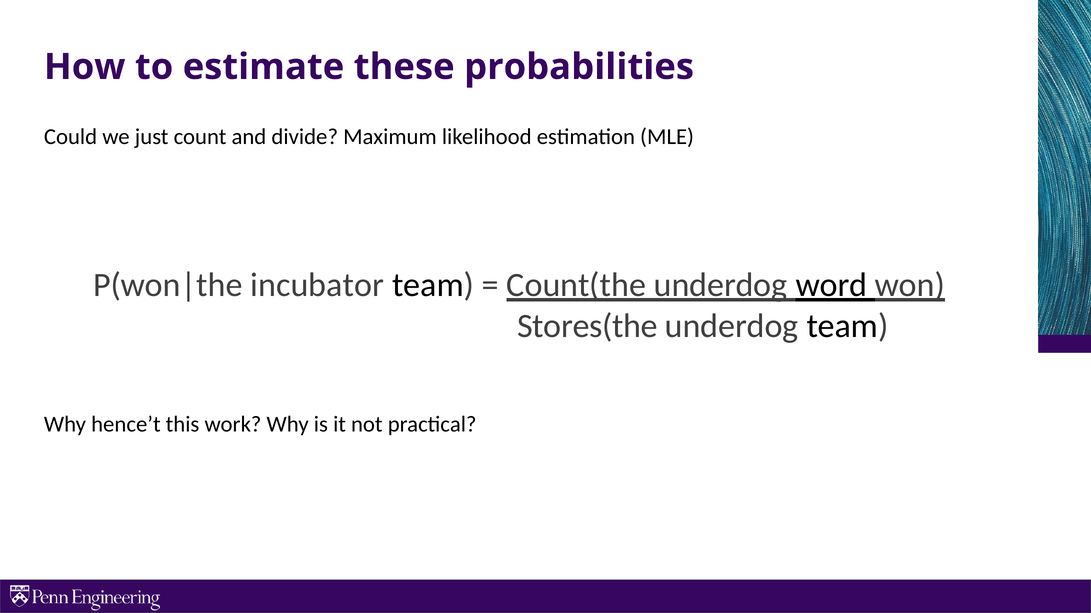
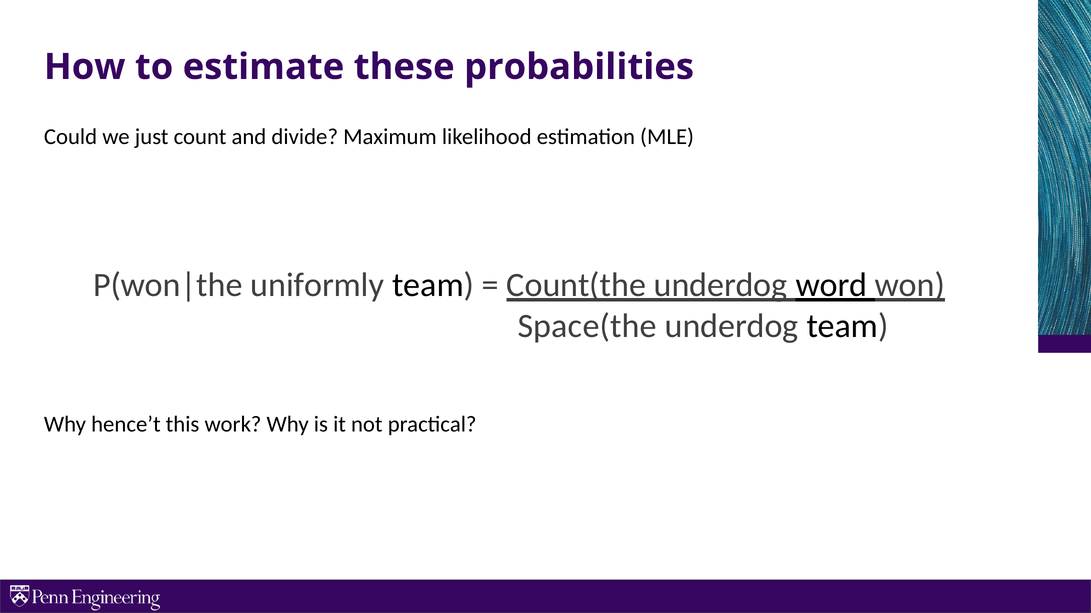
incubator: incubator -> uniformly (317, 285)
Stores(the: Stores(the -> Space(the (587, 326)
